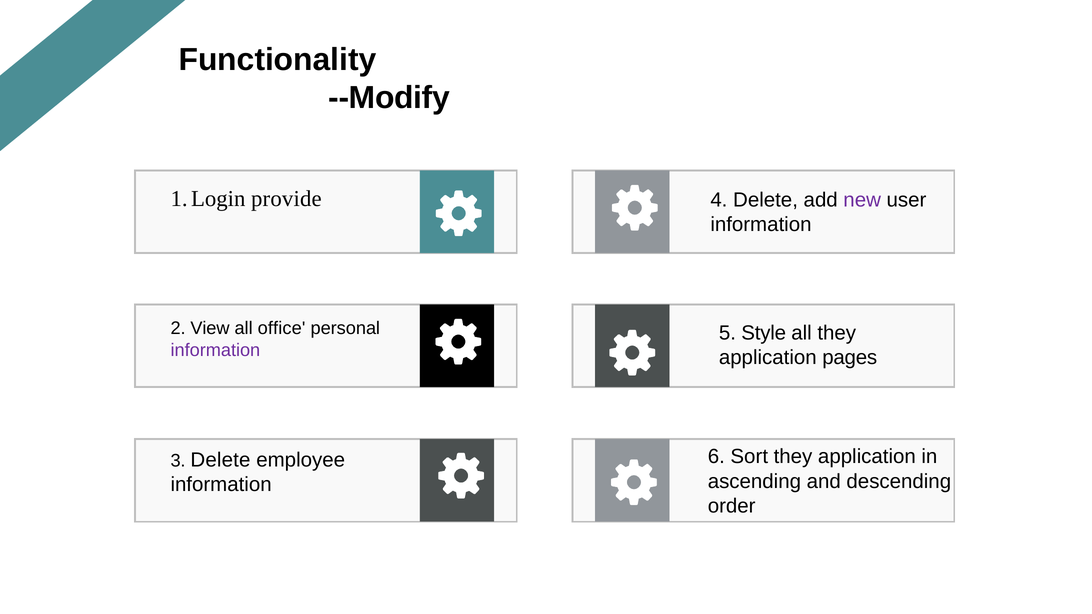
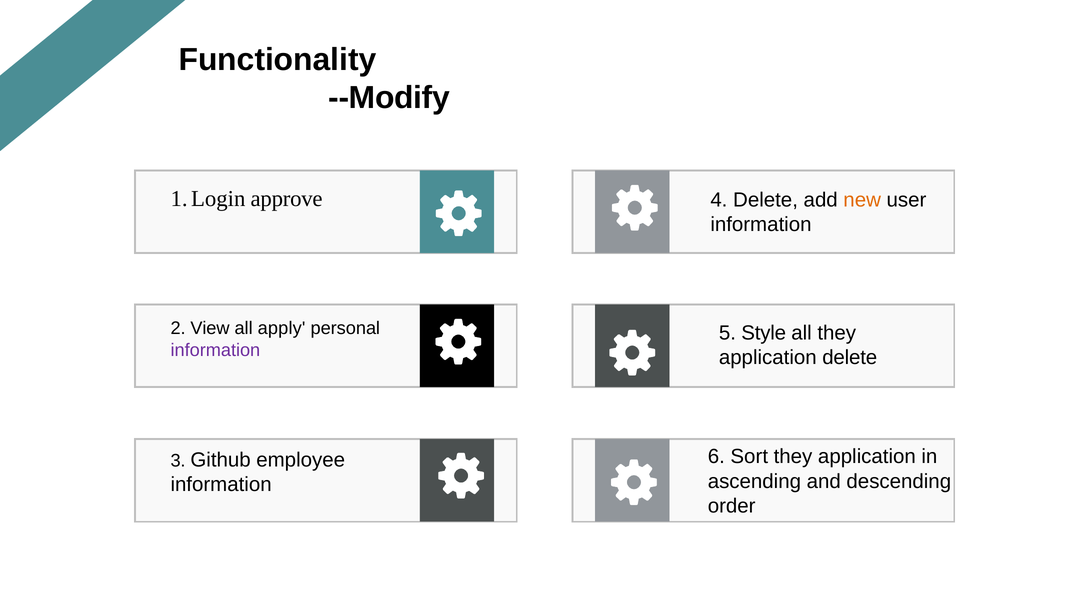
provide: provide -> approve (287, 199)
new colour: purple -> orange (862, 200)
office: office -> apply (282, 328)
application pages: pages -> delete (850, 358)
3 Delete: Delete -> Github (221, 460)
